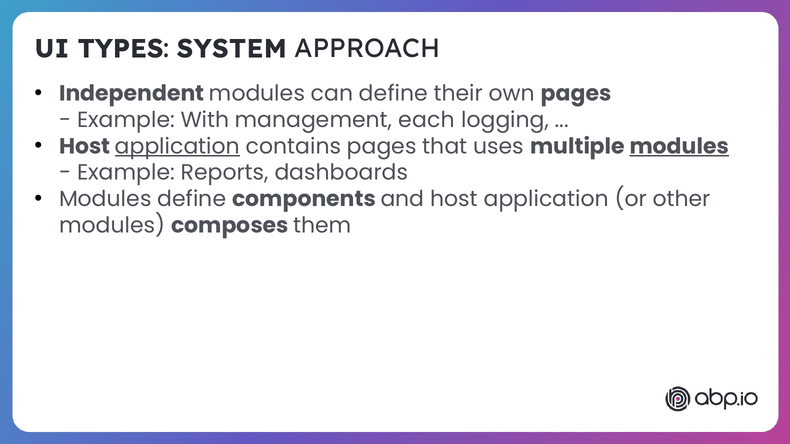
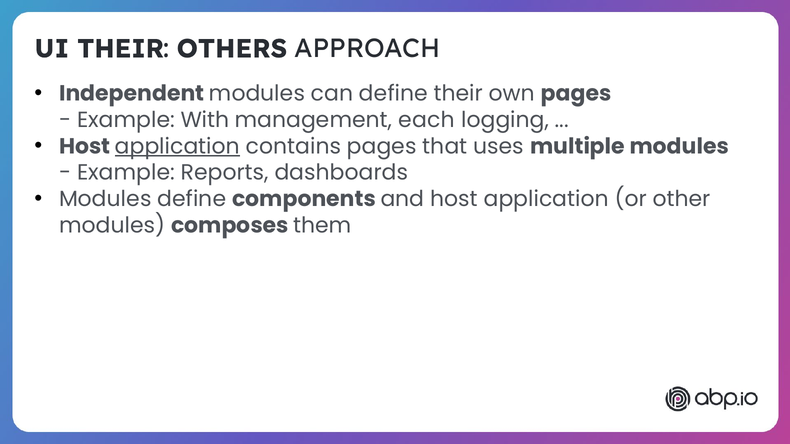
UI TYPES: TYPES -> THEIR (121, 49)
SYSTEM: SYSTEM -> OTHERS (232, 49)
modules underline: present -> none (679, 146)
